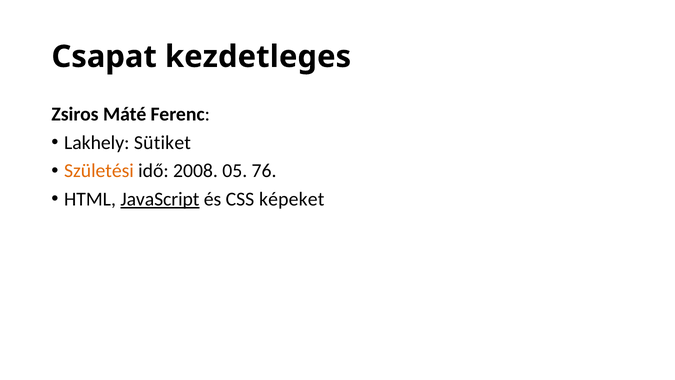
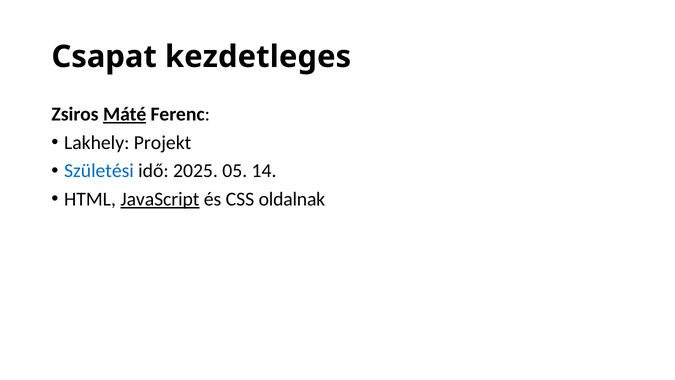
Máté underline: none -> present (125, 114)
Sütiket: Sütiket -> Projekt (163, 142)
Születési colour: orange -> blue (99, 171)
2008: 2008 -> 2025 (195, 171)
76: 76 -> 14 (264, 171)
képeket: képeket -> oldalnak (292, 199)
